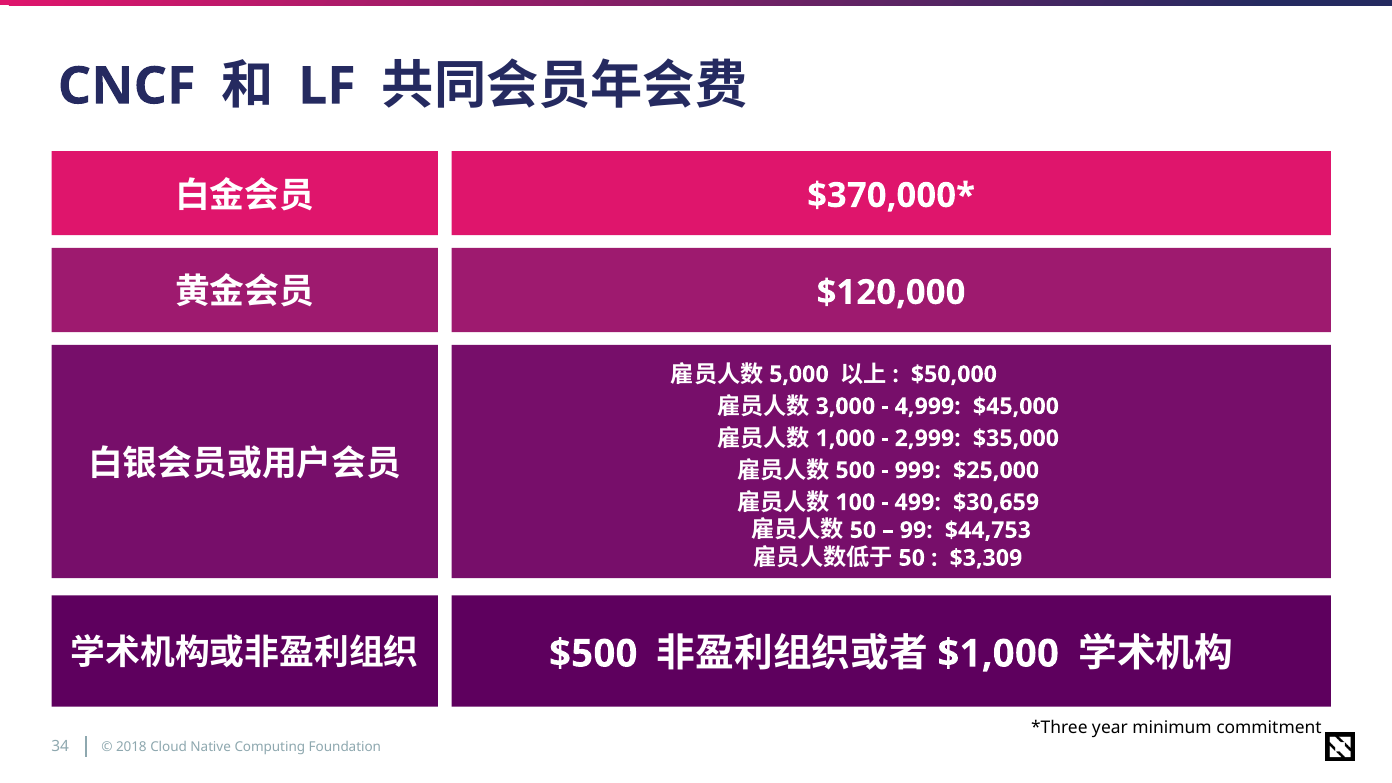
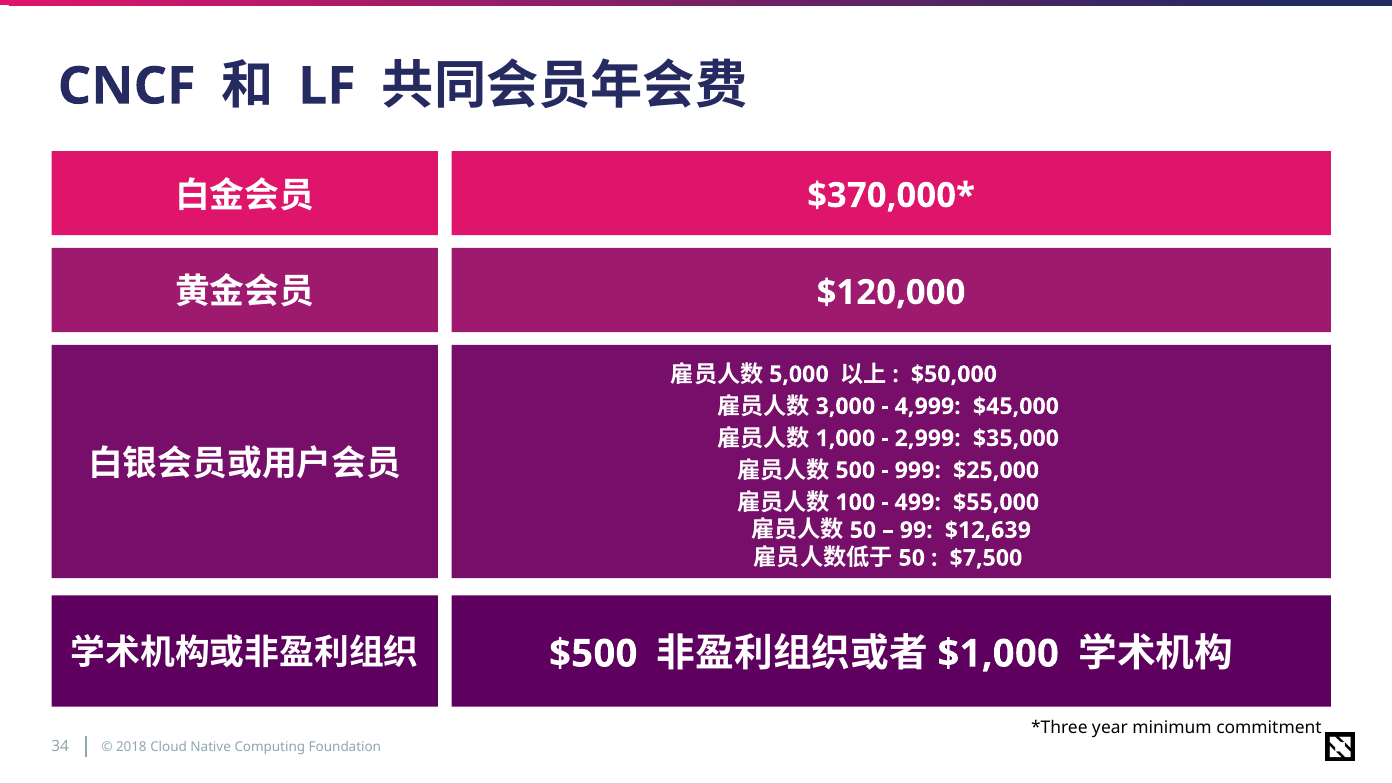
$30,659: $30,659 -> $55,000 (996, 502)
$44,753: $44,753 -> $12,639 (988, 530)
$3,309: $3,309 -> $7,500 (986, 558)
